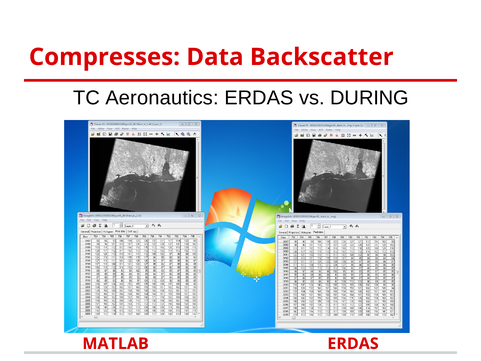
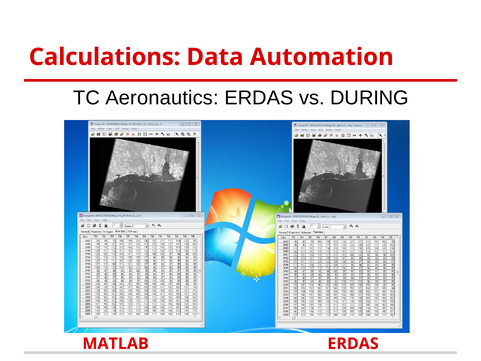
Compresses: Compresses -> Calculations (105, 57)
Backscatter: Backscatter -> Automation (322, 57)
